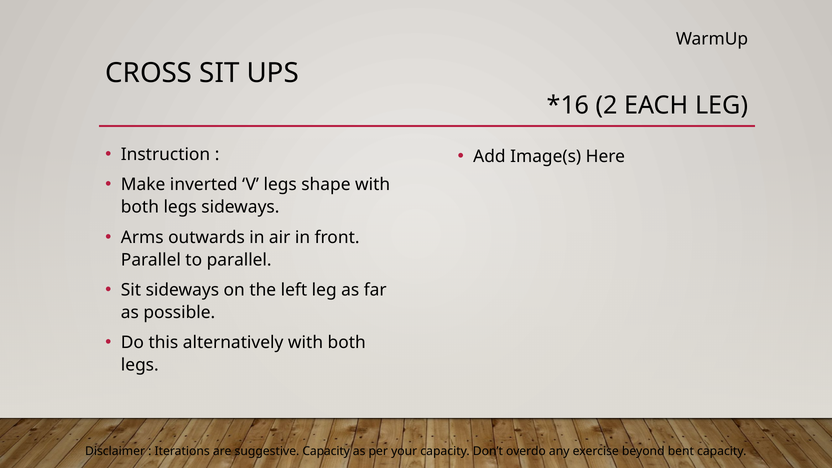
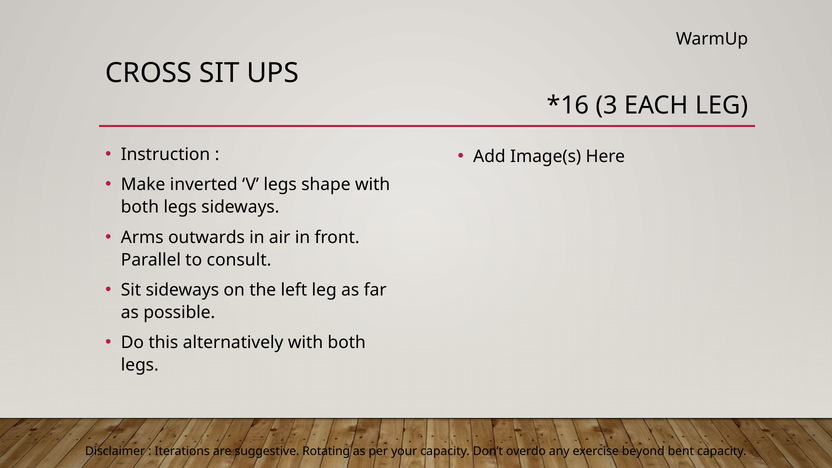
2: 2 -> 3 (607, 105)
to parallel: parallel -> consult (239, 260)
suggestive Capacity: Capacity -> Rotating (326, 451)
